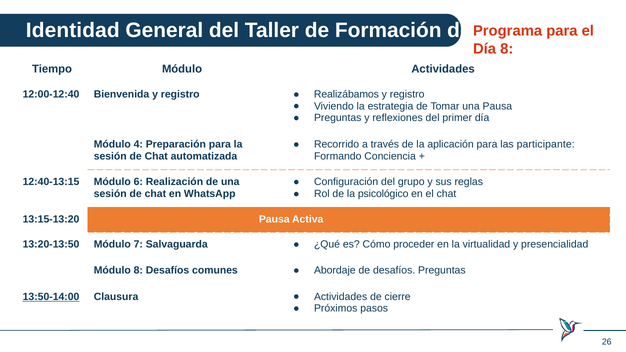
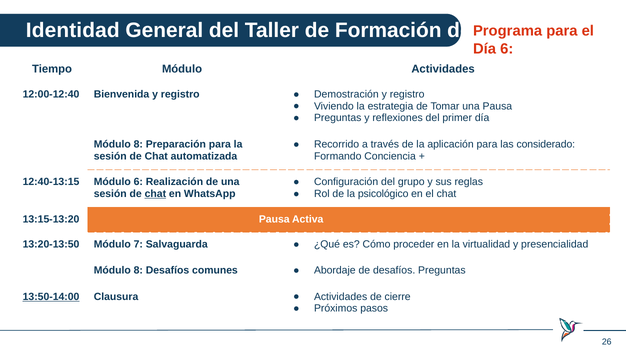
Día 8: 8 -> 6 (507, 49)
Realizábamos: Realizábamos -> Demostración (346, 94)
participante: participante -> considerado (546, 144)
4: 4 -> 8 (138, 144)
chat underline: none -> present (155, 194)
